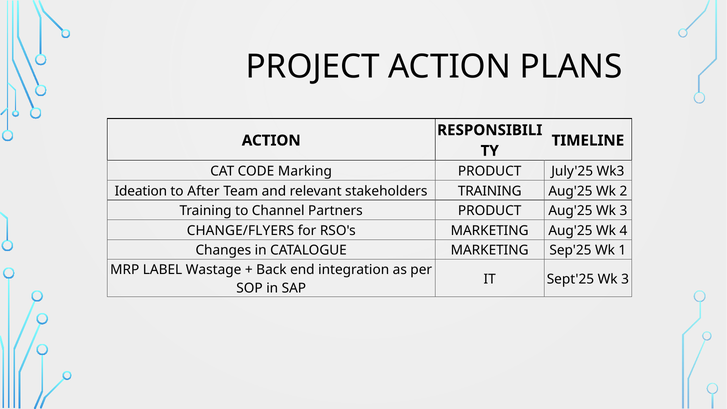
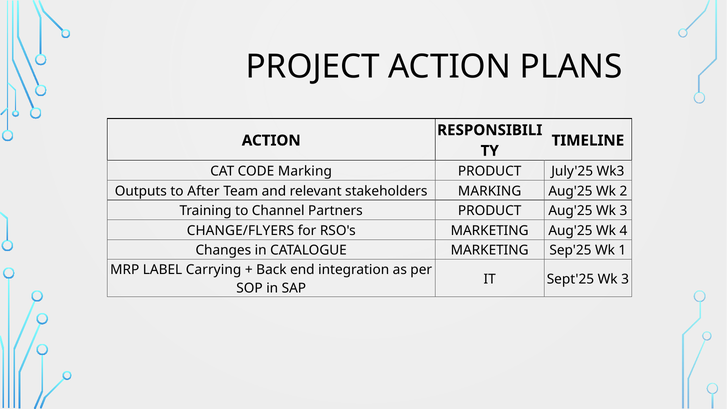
Ideation: Ideation -> Outputs (141, 191)
stakeholders TRAINING: TRAINING -> MARKING (490, 191)
Wastage: Wastage -> Carrying (214, 270)
